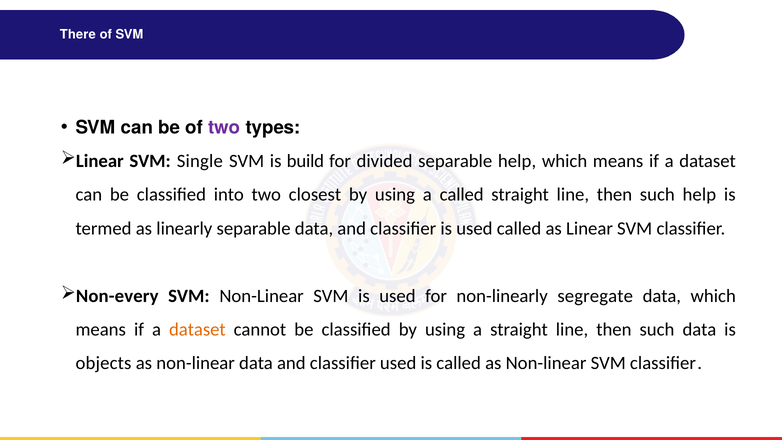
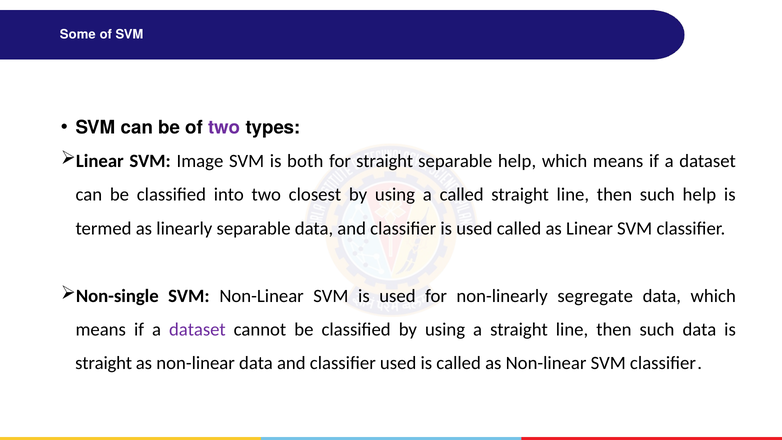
There: There -> Some (78, 34)
Single: Single -> Image (200, 161)
build: build -> both (305, 161)
for divided: divided -> straight (385, 161)
Non-every: Non-every -> Non-single (117, 296)
dataset colour: orange -> purple (197, 330)
objects: objects -> straight (104, 363)
